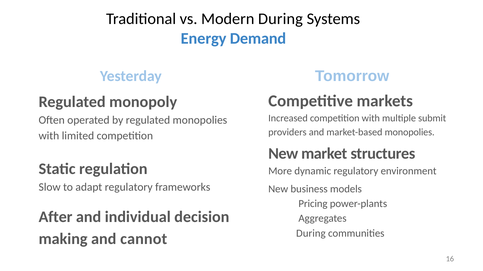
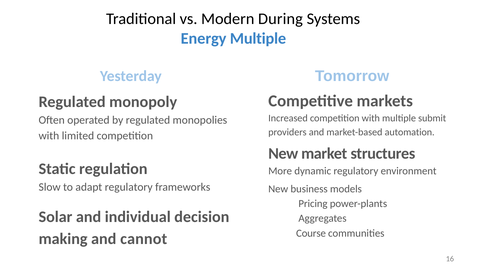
Energy Demand: Demand -> Multiple (258, 38)
market-based monopolies: monopolies -> automation (410, 132)
After: After -> Solar (55, 217)
During: During -> Course (311, 234)
